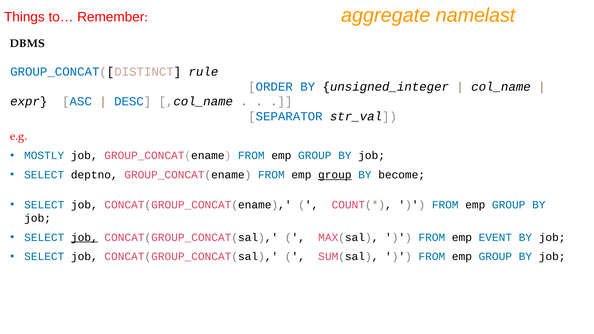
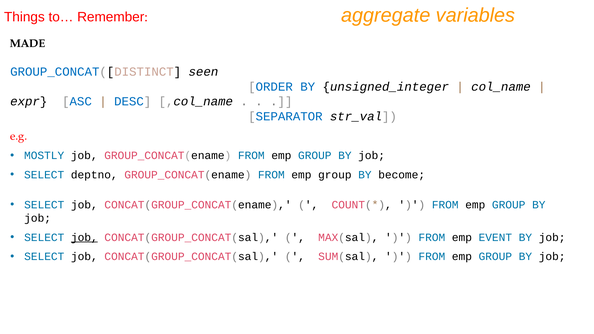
namelast: namelast -> variables (476, 15)
DBMS: DBMS -> MADE (27, 43)
rule: rule -> seen (203, 72)
group underline: present -> none (335, 175)
